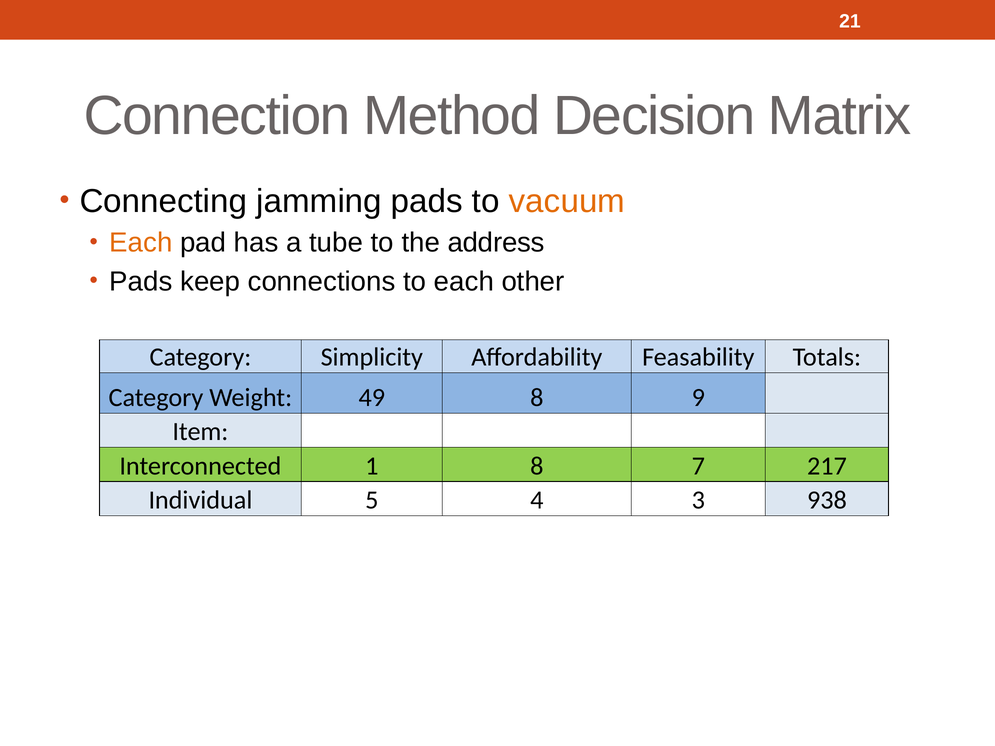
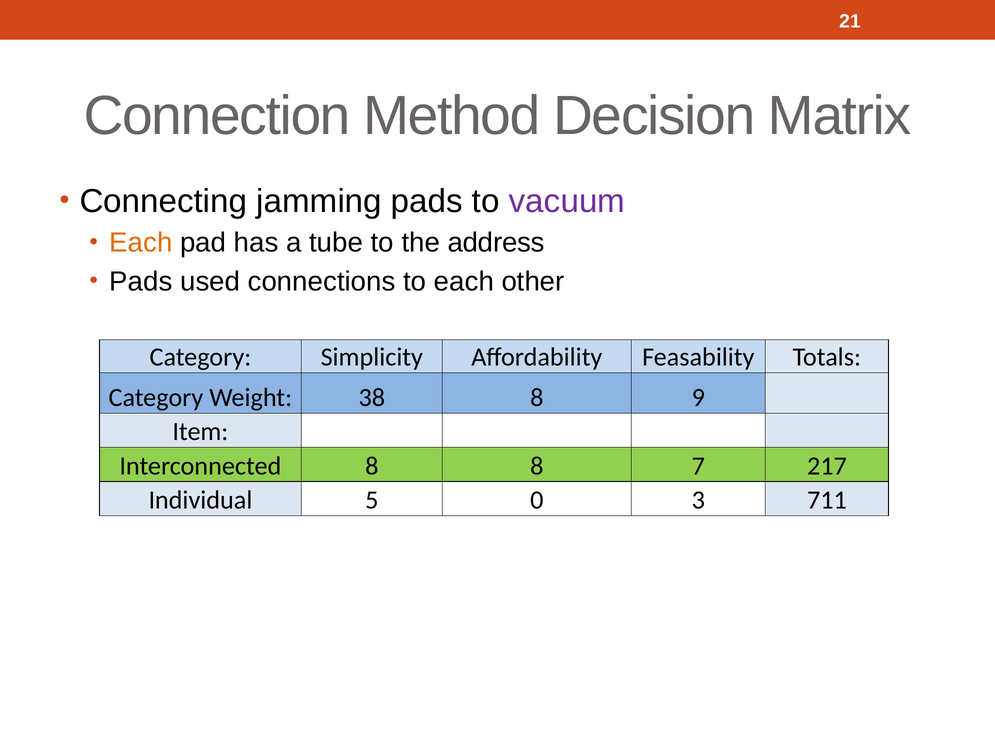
vacuum colour: orange -> purple (567, 201)
keep: keep -> used (210, 282)
49: 49 -> 38 (372, 398)
Interconnected 1: 1 -> 8 (372, 466)
4: 4 -> 0 (537, 500)
938: 938 -> 711 (827, 500)
